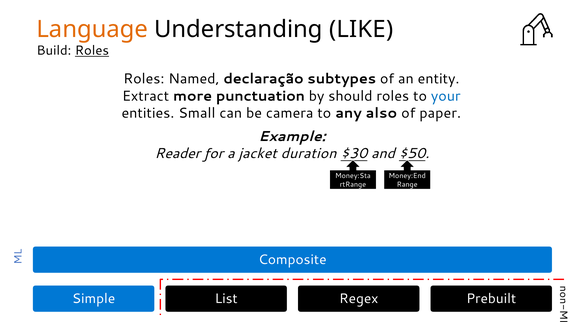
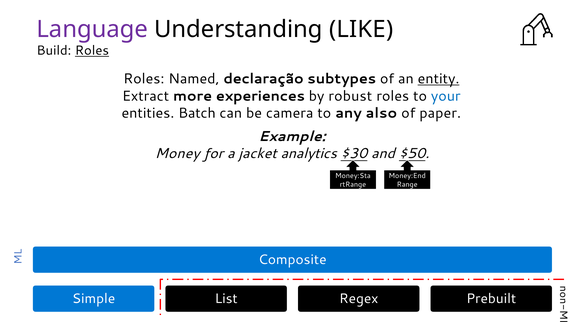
Language colour: orange -> purple (92, 29)
entity underline: none -> present (439, 79)
punctuation: punctuation -> experiences (260, 96)
should: should -> robust (350, 96)
Small: Small -> Batch (197, 113)
Reader: Reader -> Money (177, 154)
duration: duration -> analytics (309, 154)
